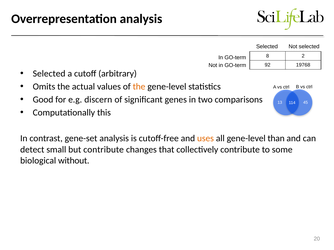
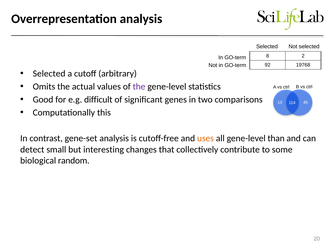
the colour: orange -> purple (139, 87)
discern: discern -> difficult (98, 100)
but contribute: contribute -> interesting (104, 150)
without: without -> random (74, 161)
